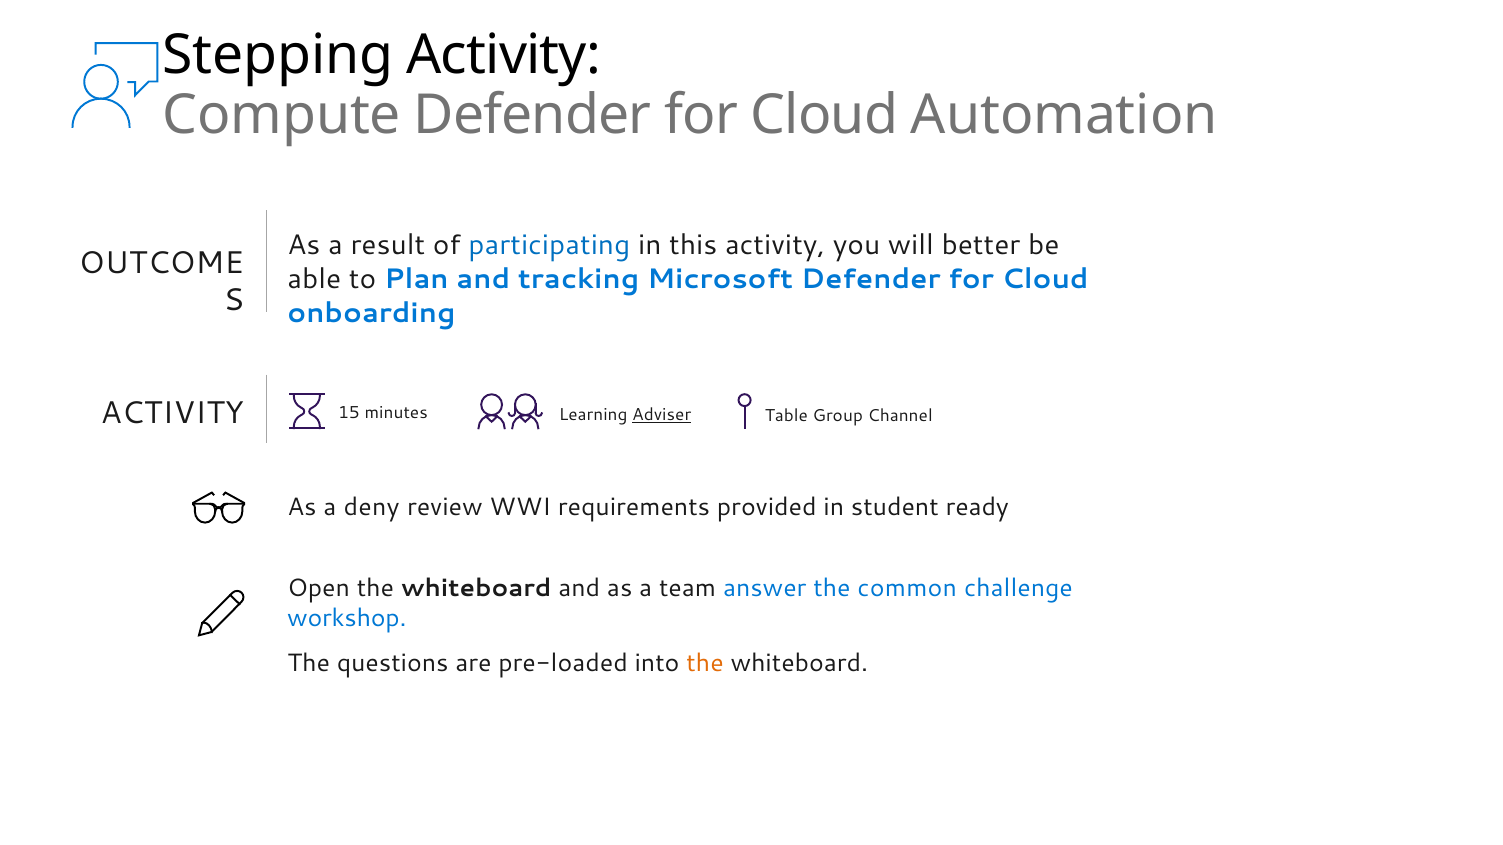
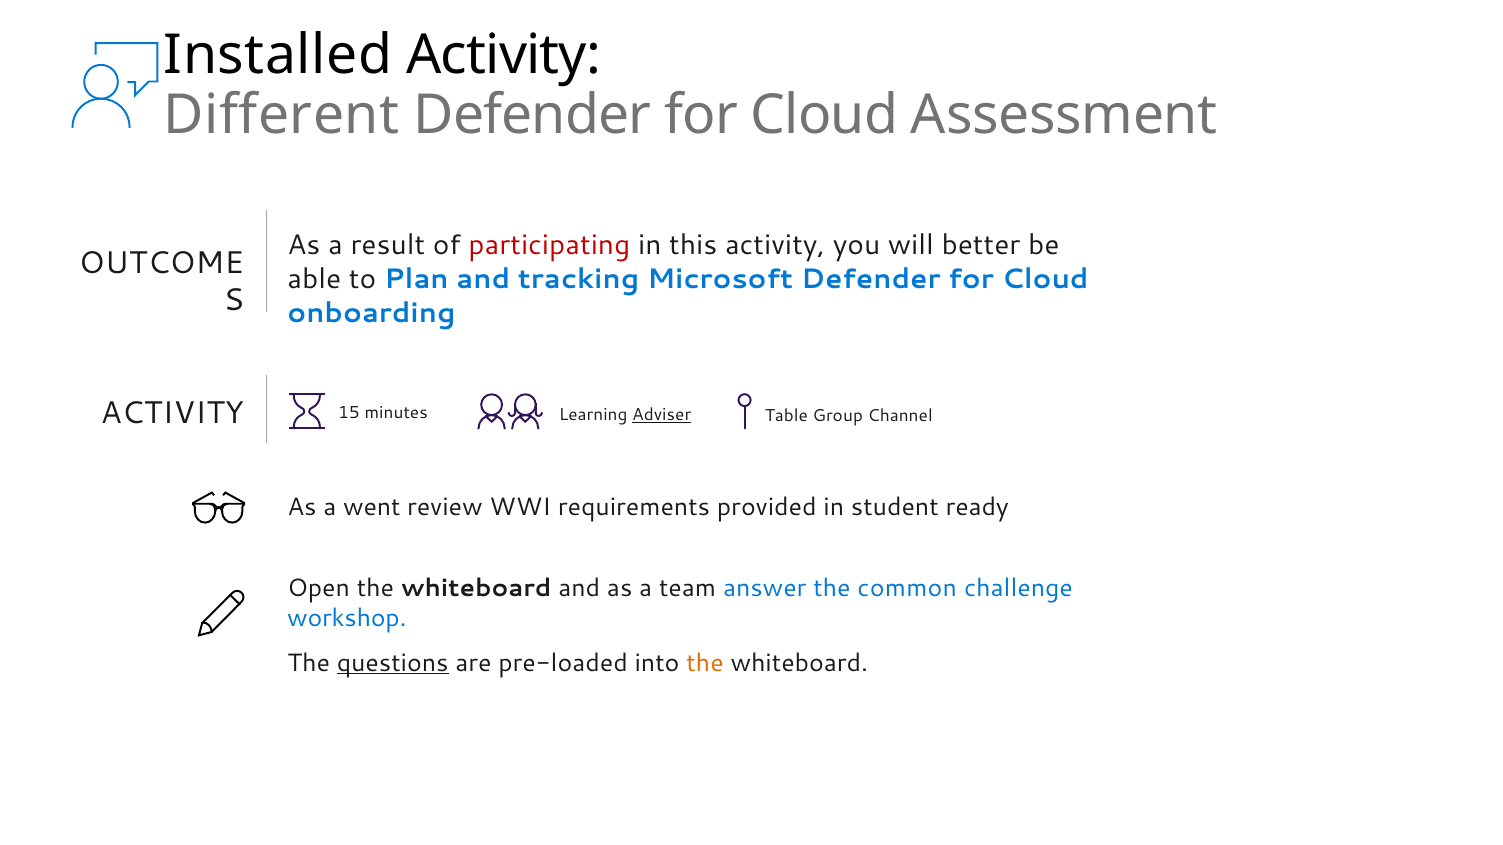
Stepping: Stepping -> Installed (278, 56)
Compute: Compute -> Different (282, 115)
Automation: Automation -> Assessment (1064, 115)
participating colour: blue -> red (549, 246)
deny: deny -> went (372, 507)
questions underline: none -> present (393, 663)
